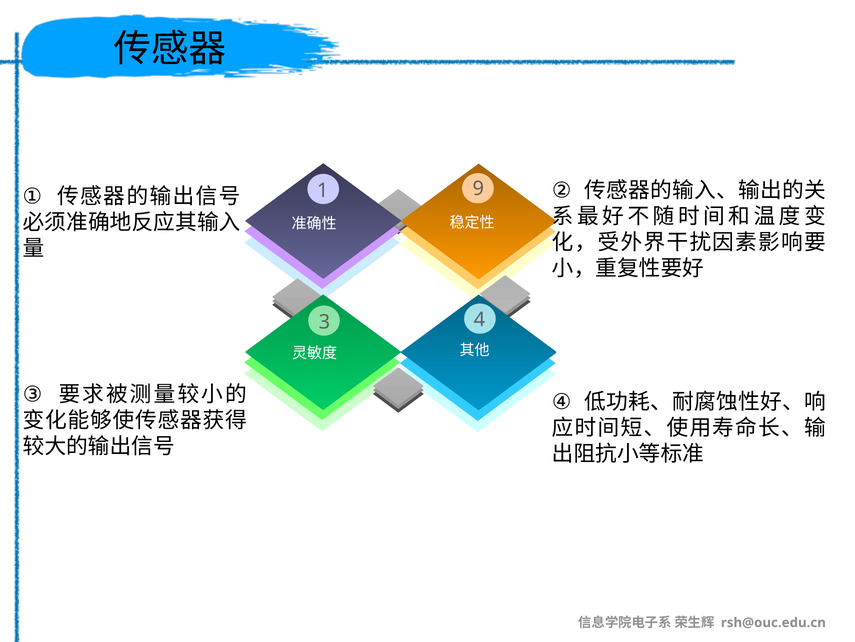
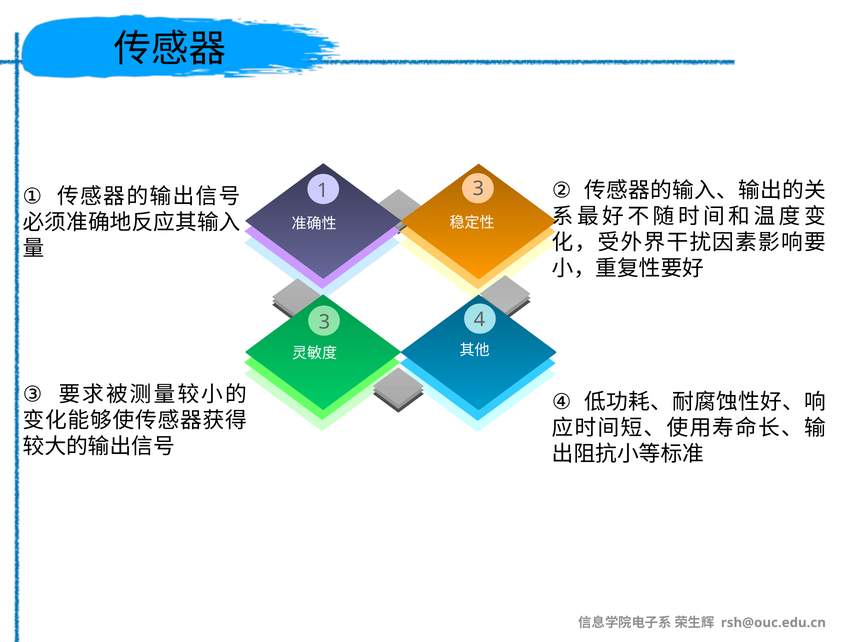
1 9: 9 -> 3 (478, 188)
